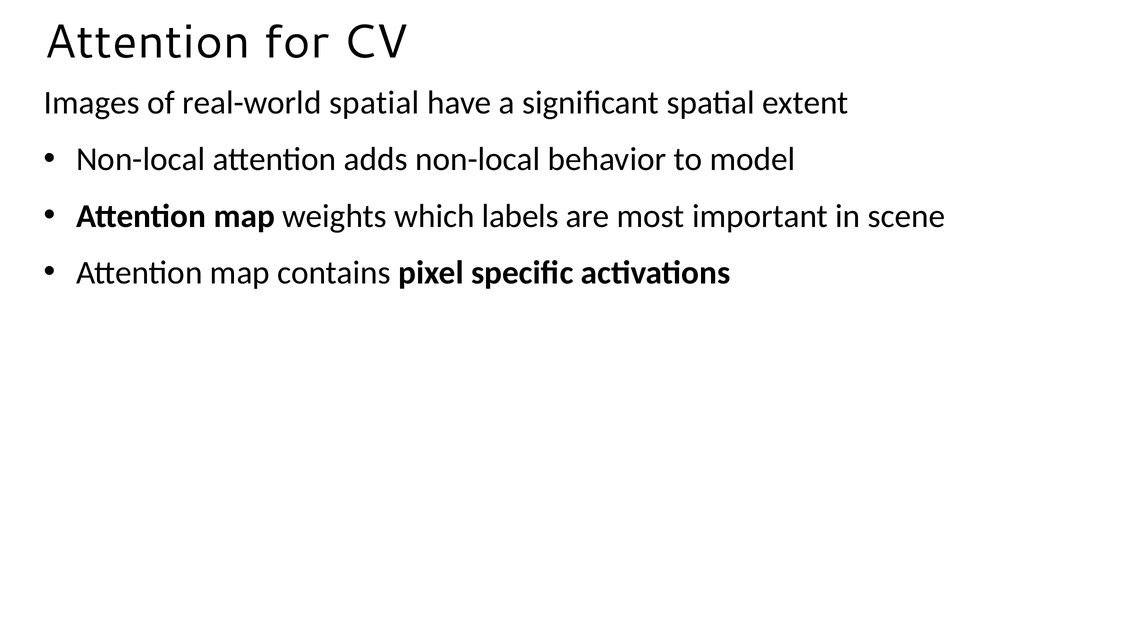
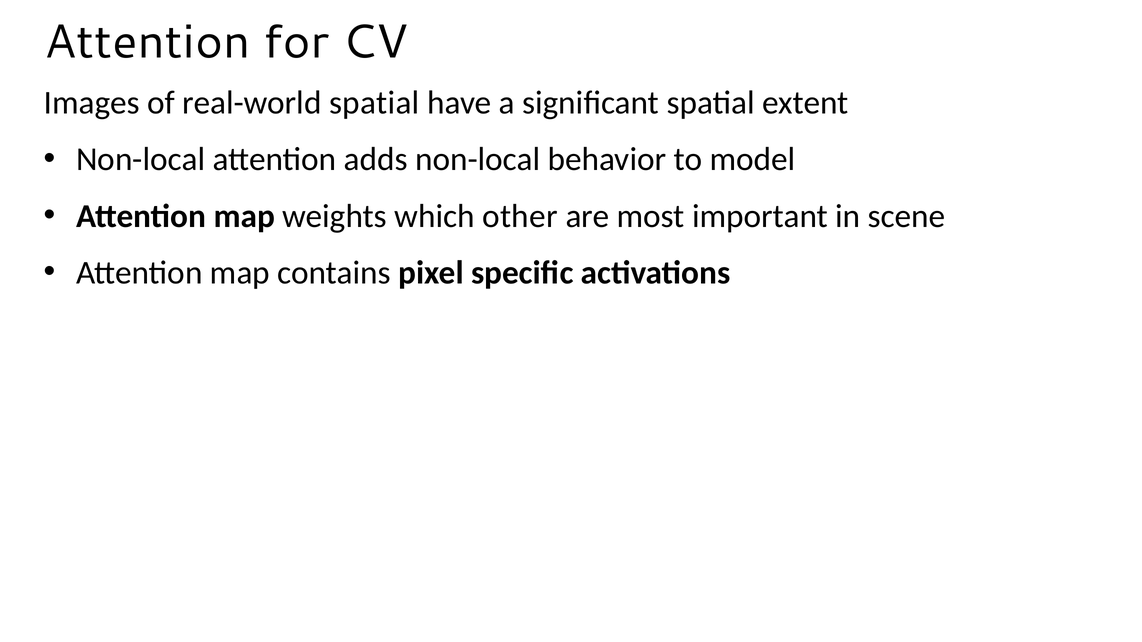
labels: labels -> other (520, 216)
